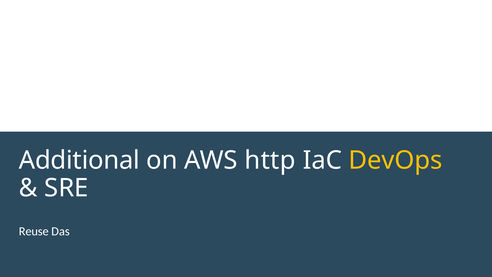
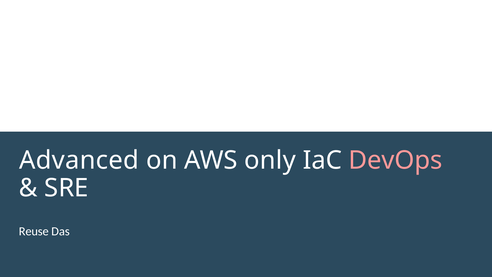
Additional: Additional -> Advanced (79, 160)
http: http -> only (270, 160)
DevOps colour: yellow -> pink (396, 160)
